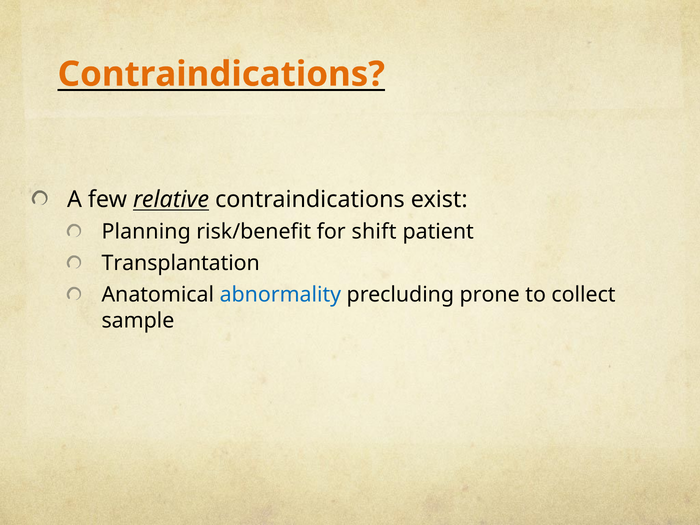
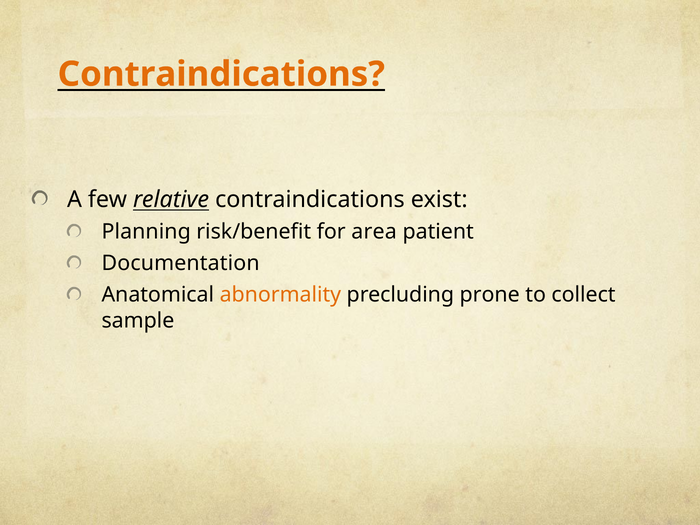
shift: shift -> area (374, 232)
Transplantation: Transplantation -> Documentation (181, 263)
abnormality colour: blue -> orange (280, 295)
